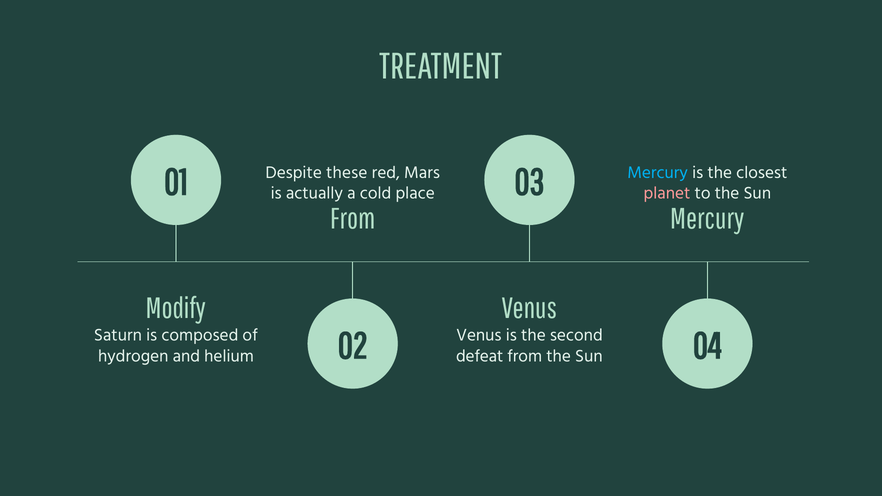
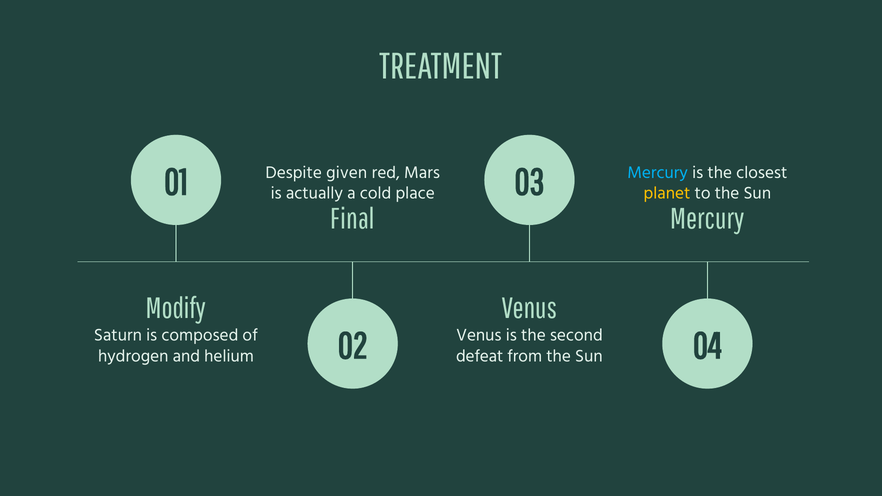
these: these -> given (347, 173)
planet colour: pink -> yellow (667, 193)
From: From -> Final (353, 219)
